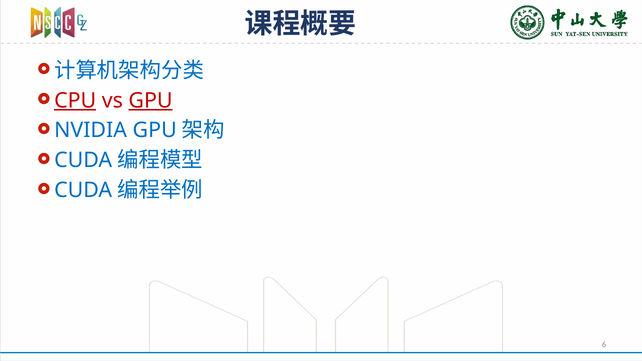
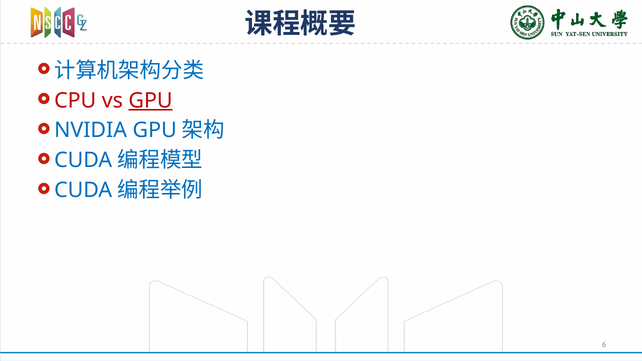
CPU underline: present -> none (75, 100)
